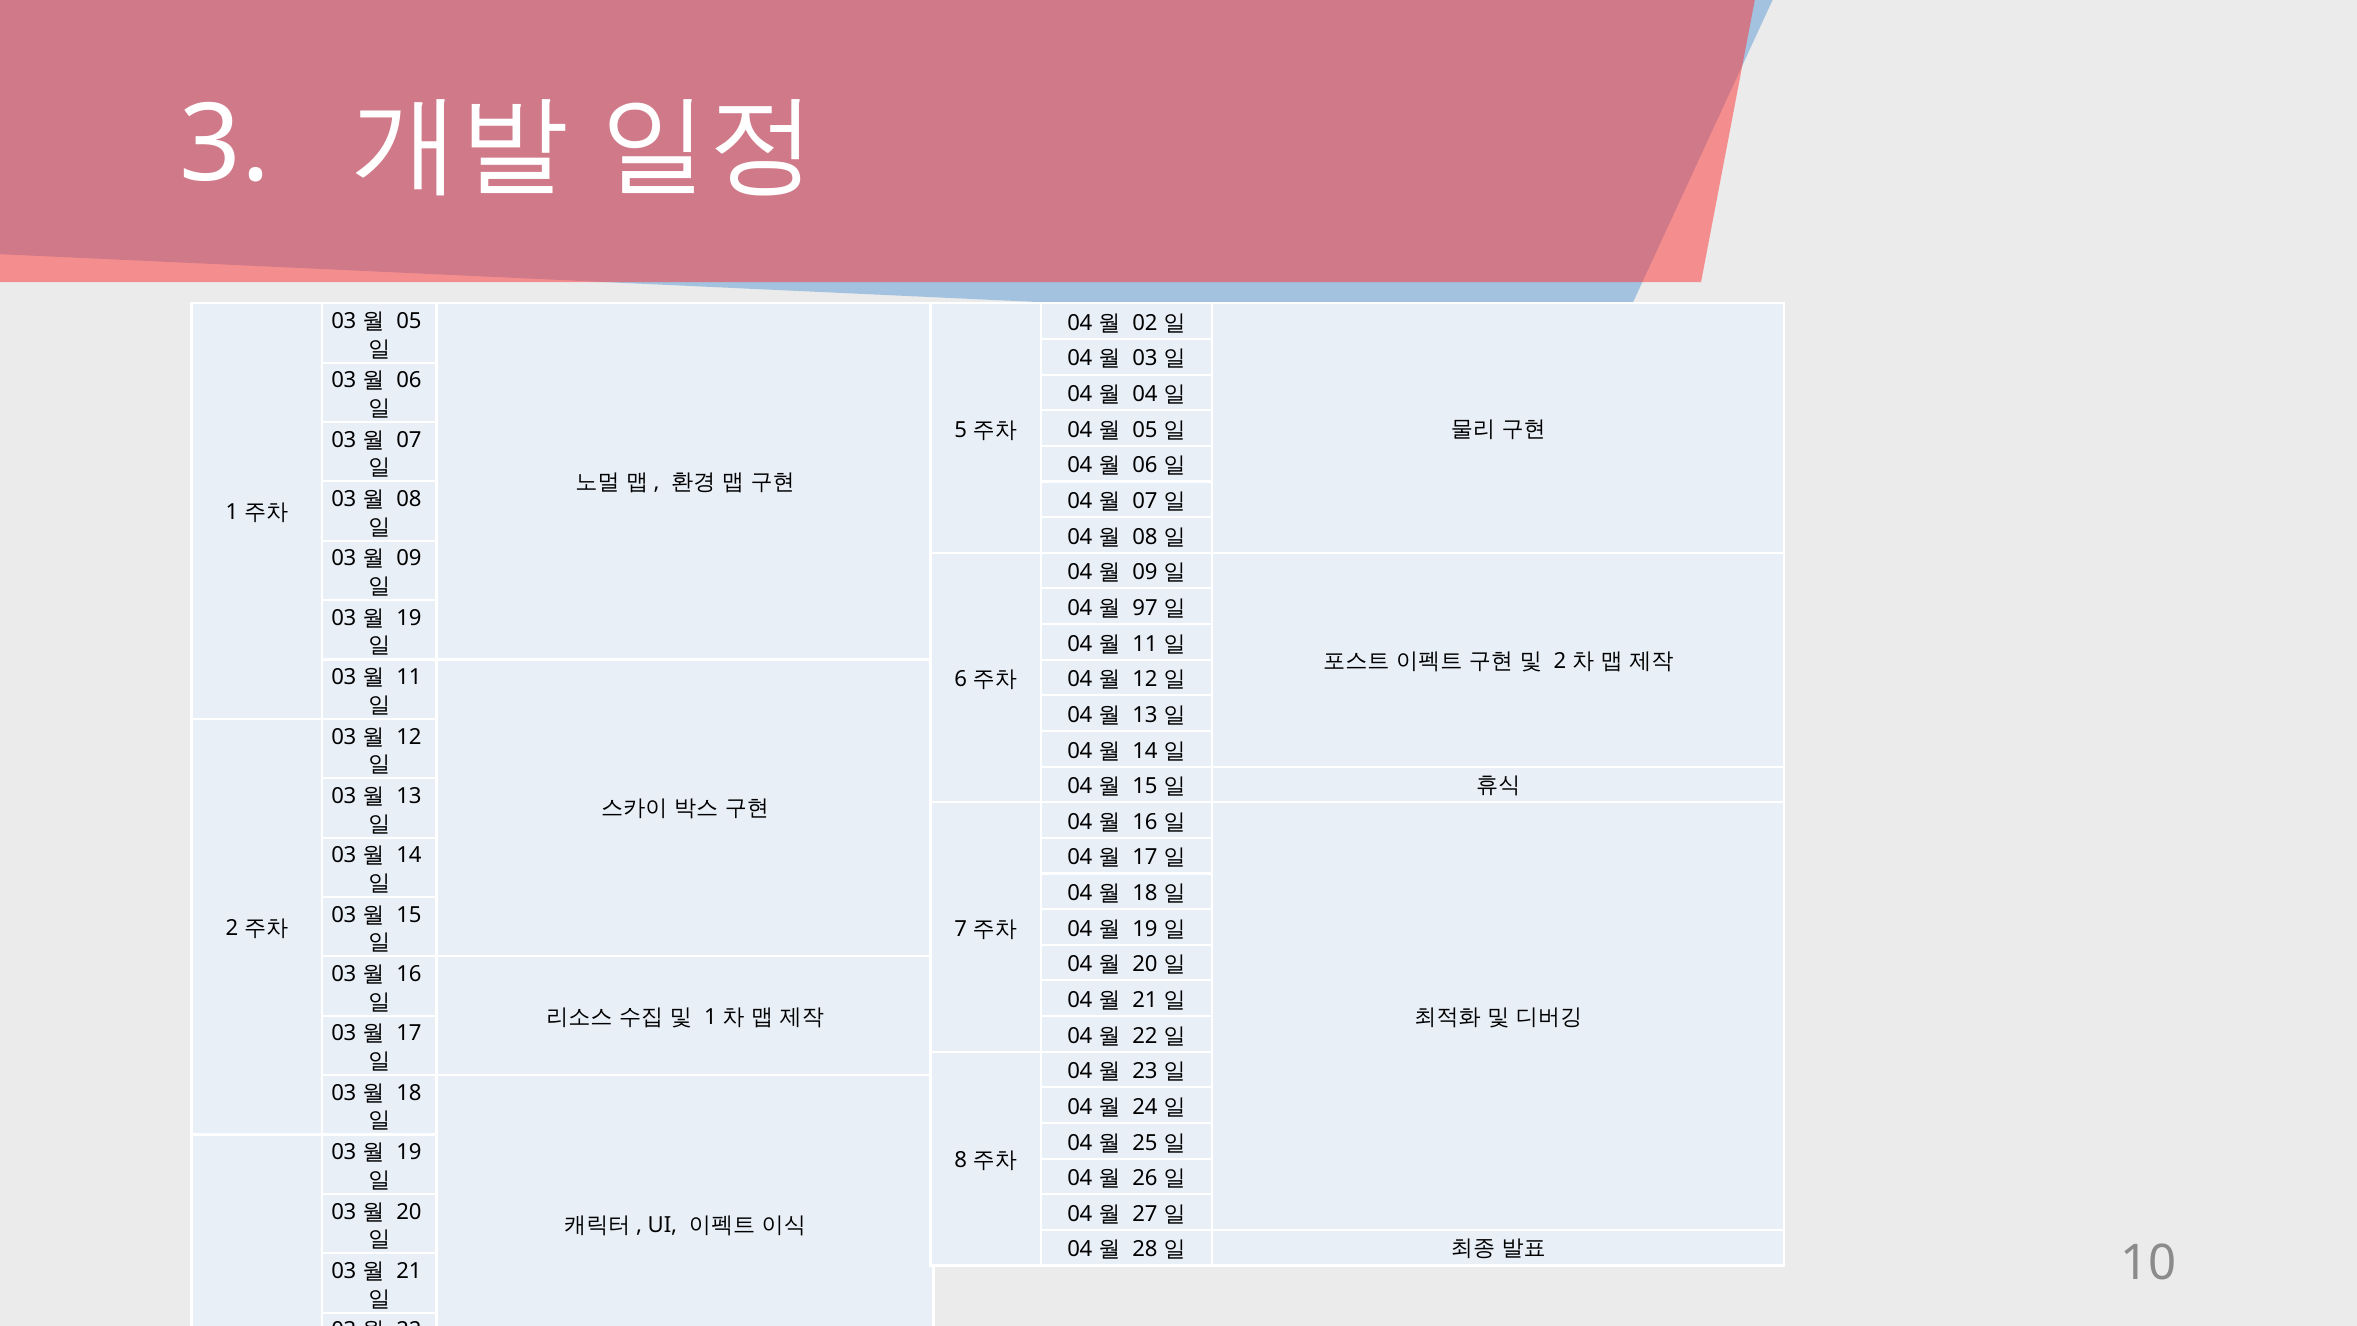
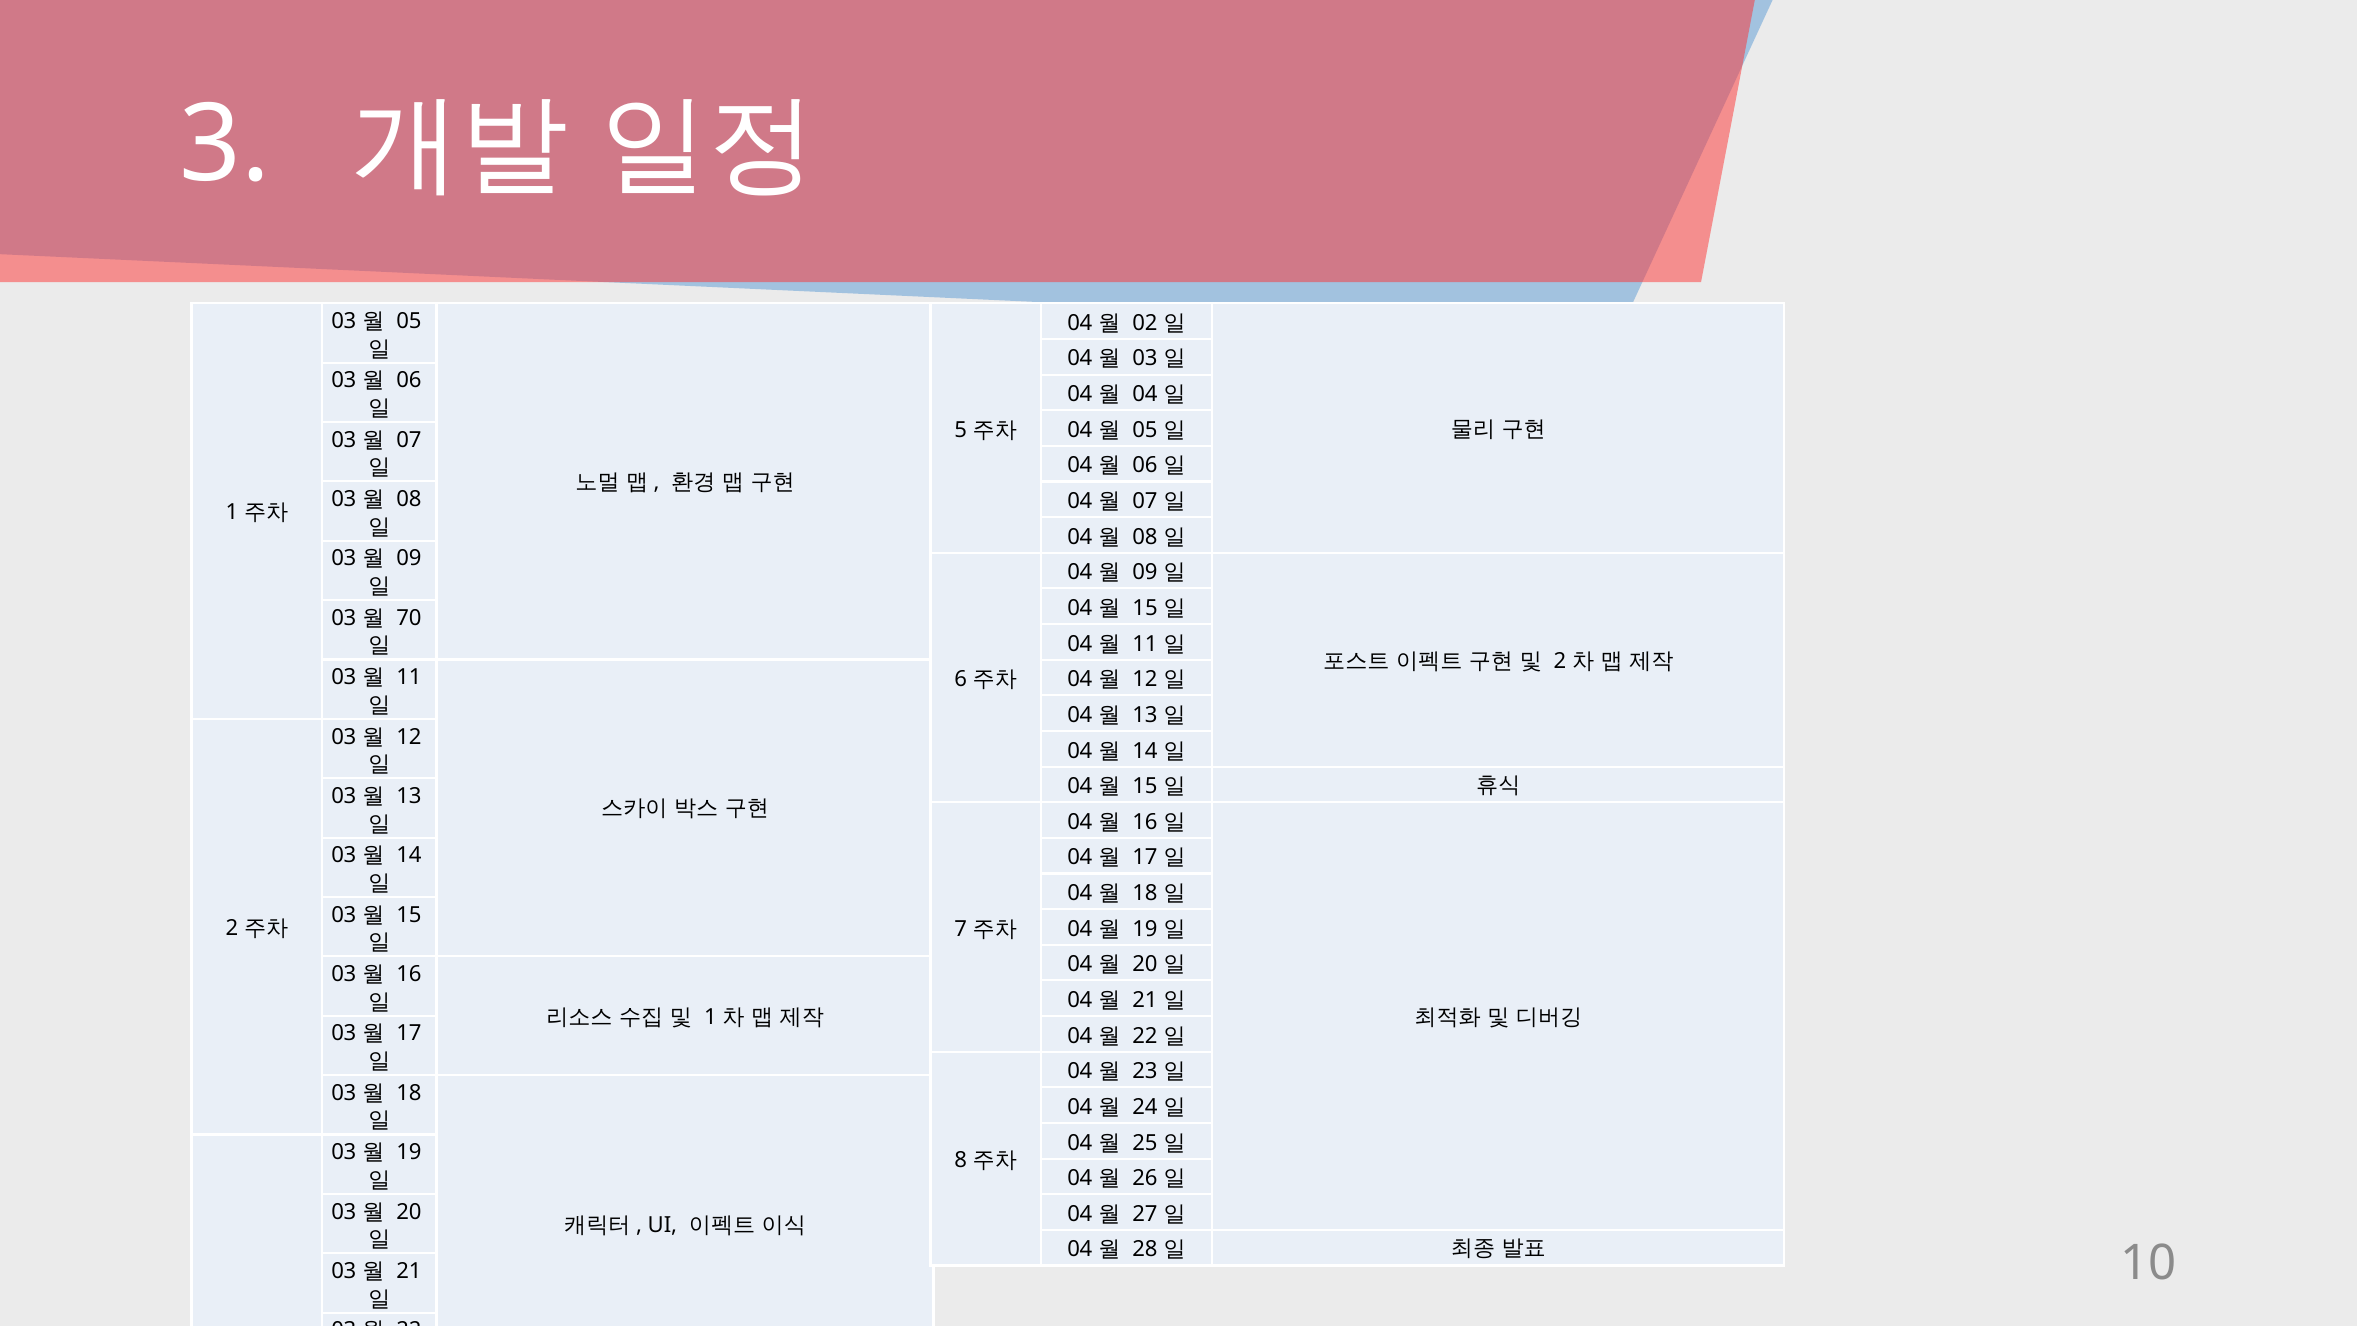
97: 97 -> 15 (1145, 608)
19: 19 -> 70 (409, 618)
